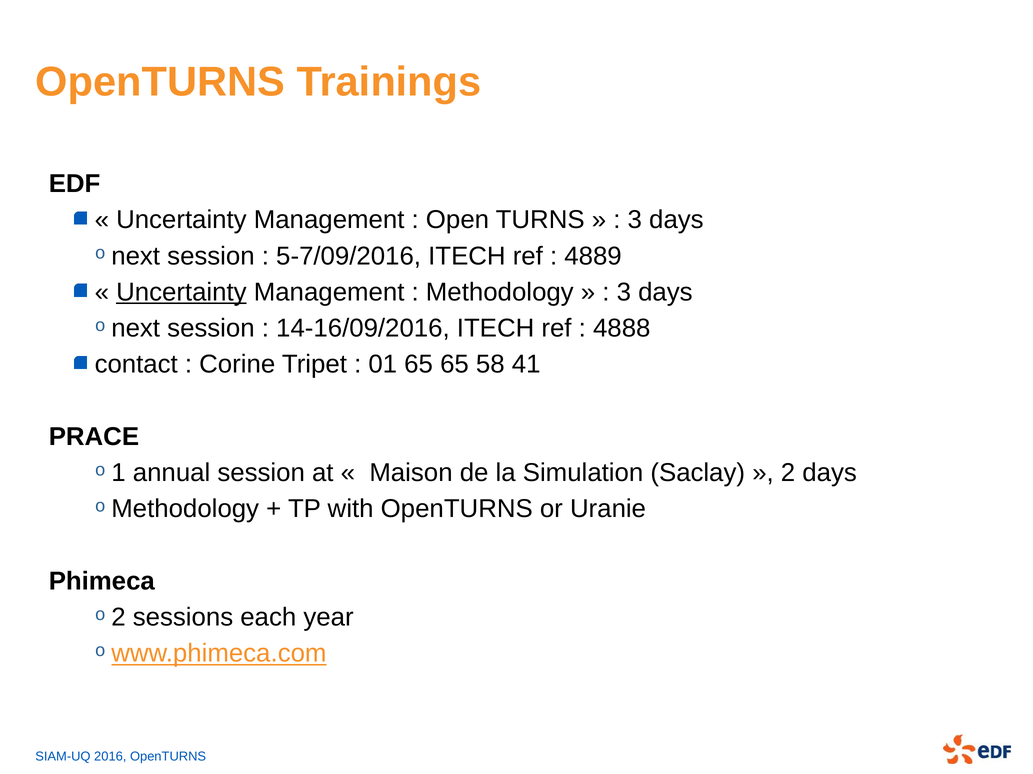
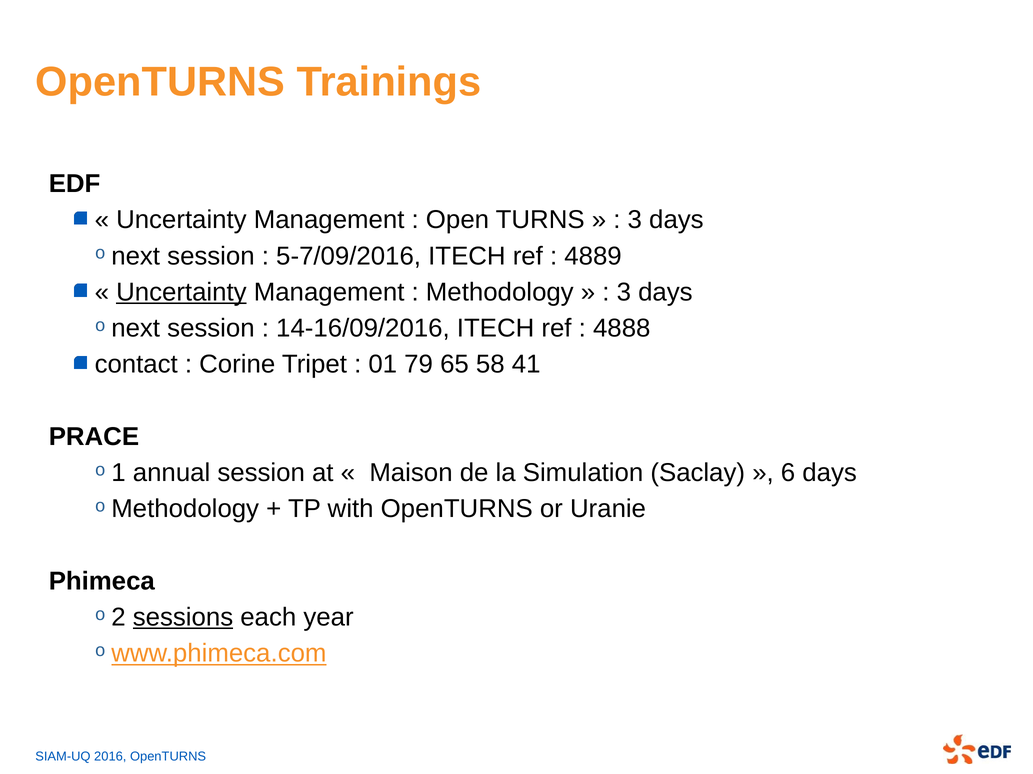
01 65: 65 -> 79 (419, 365)
2: 2 -> 6 (788, 473)
sessions underline: none -> present (183, 618)
